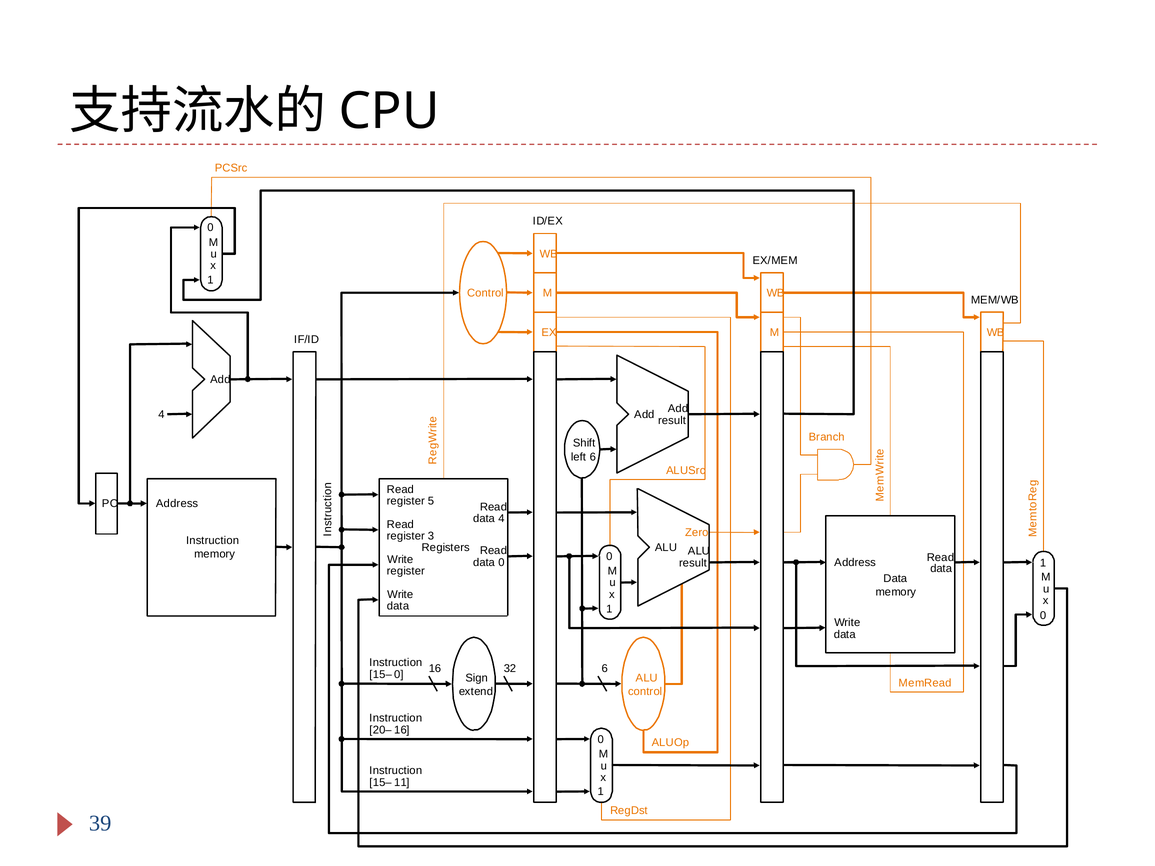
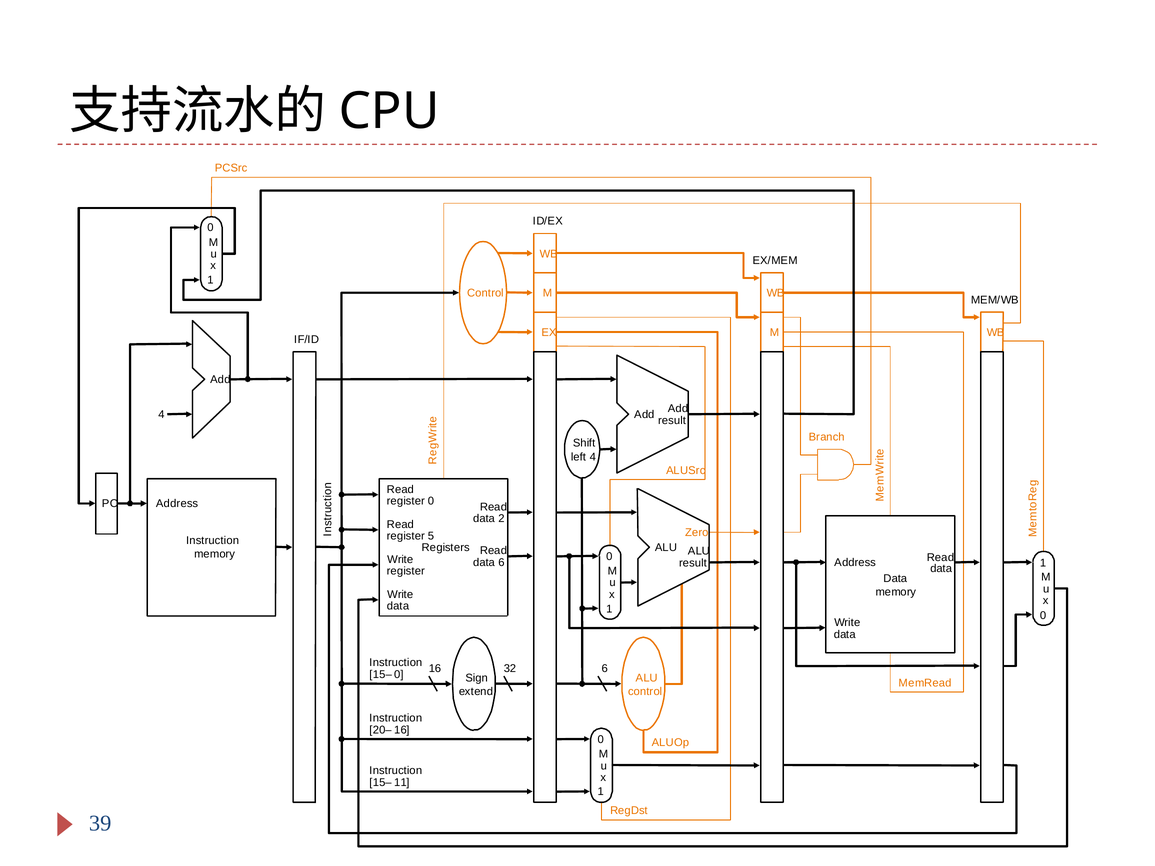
6: 6 -> 4 (593, 457)
5: 5 -> 0 (431, 501)
4: 4 -> 2 (501, 519)
3: 3 -> 5 (431, 536)
0: 0 -> 6 (501, 562)
